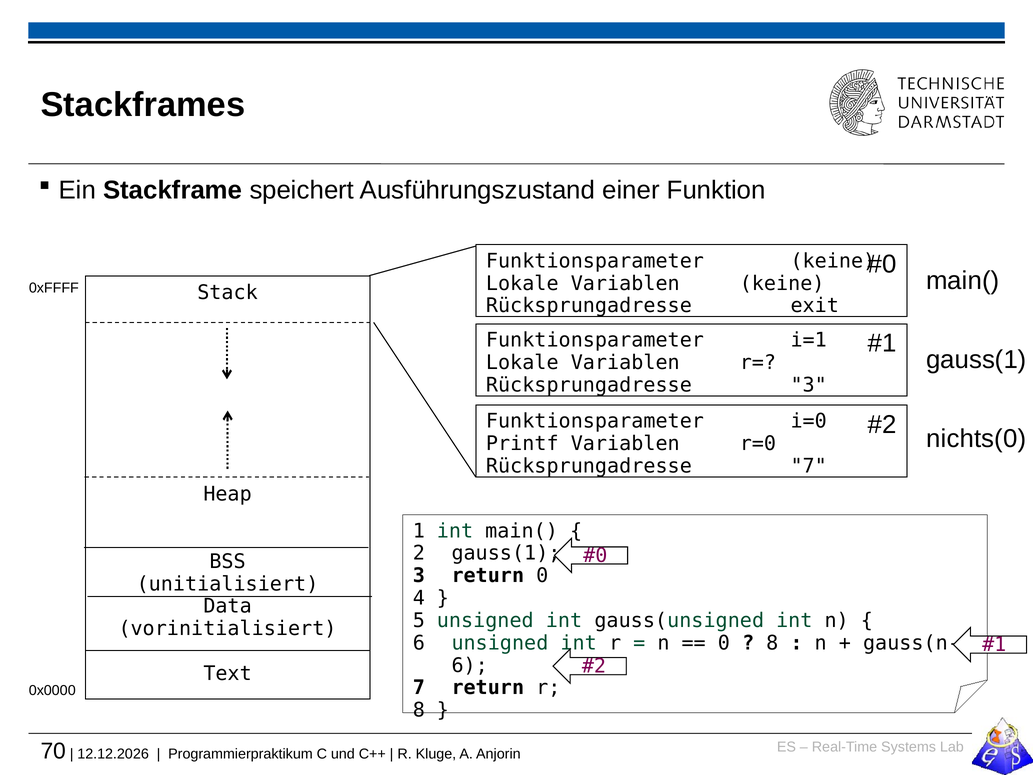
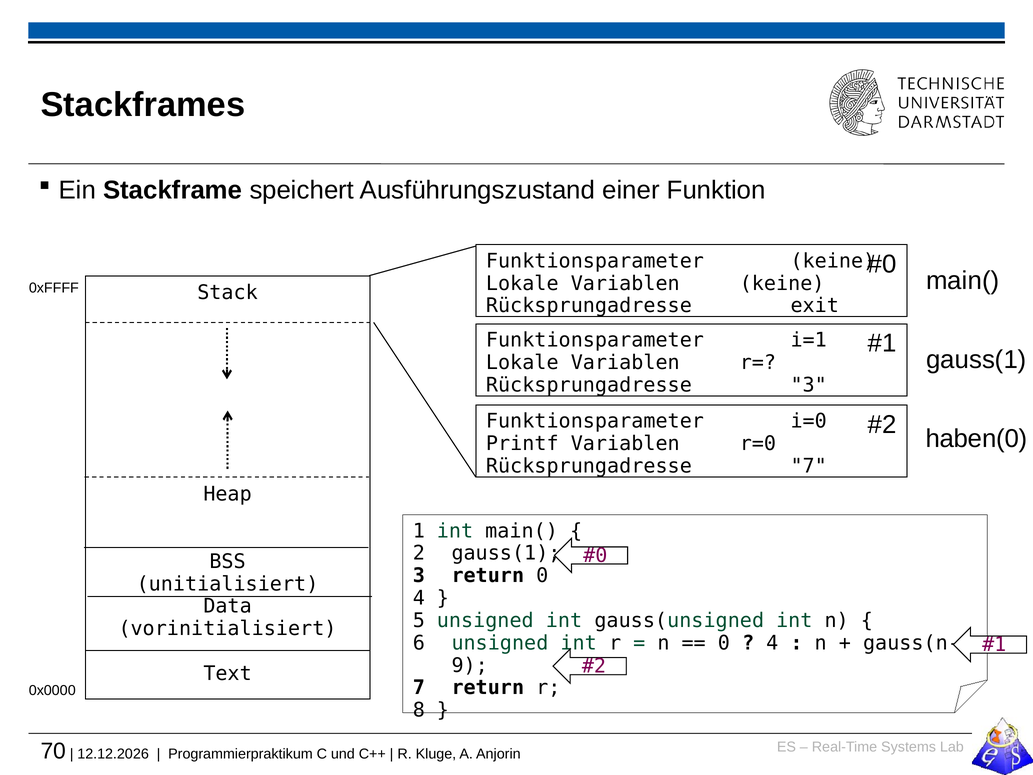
nichts(0: nichts(0 -> haben(0 (976, 439)
8: 8 -> 4 (772, 643)
6: 6 -> 9 (470, 665)
